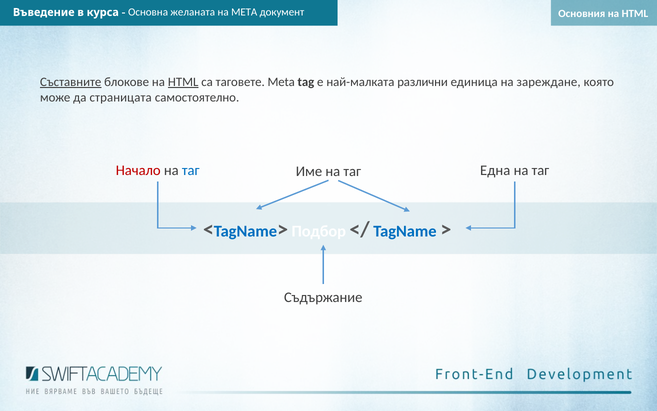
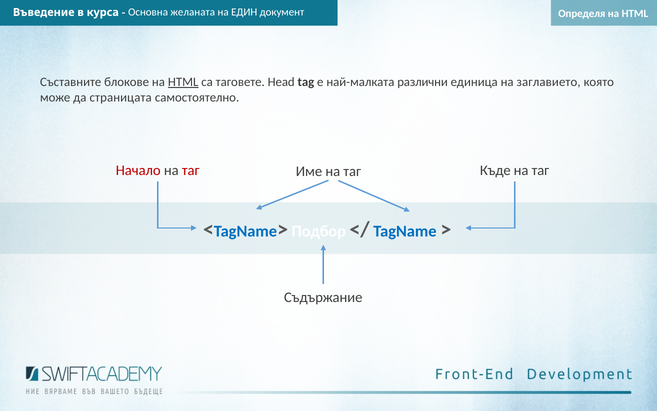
на META: META -> ЕДИН (244, 12)
Основния: Основния -> Определя (582, 14)
Съставните underline: present -> none (71, 82)
таговете Meta: Meta -> Head (281, 82)
зареждане: зареждане -> заглавието (549, 82)
таг colour: blue -> red (191, 170)
Една: Една -> Къде (495, 170)
